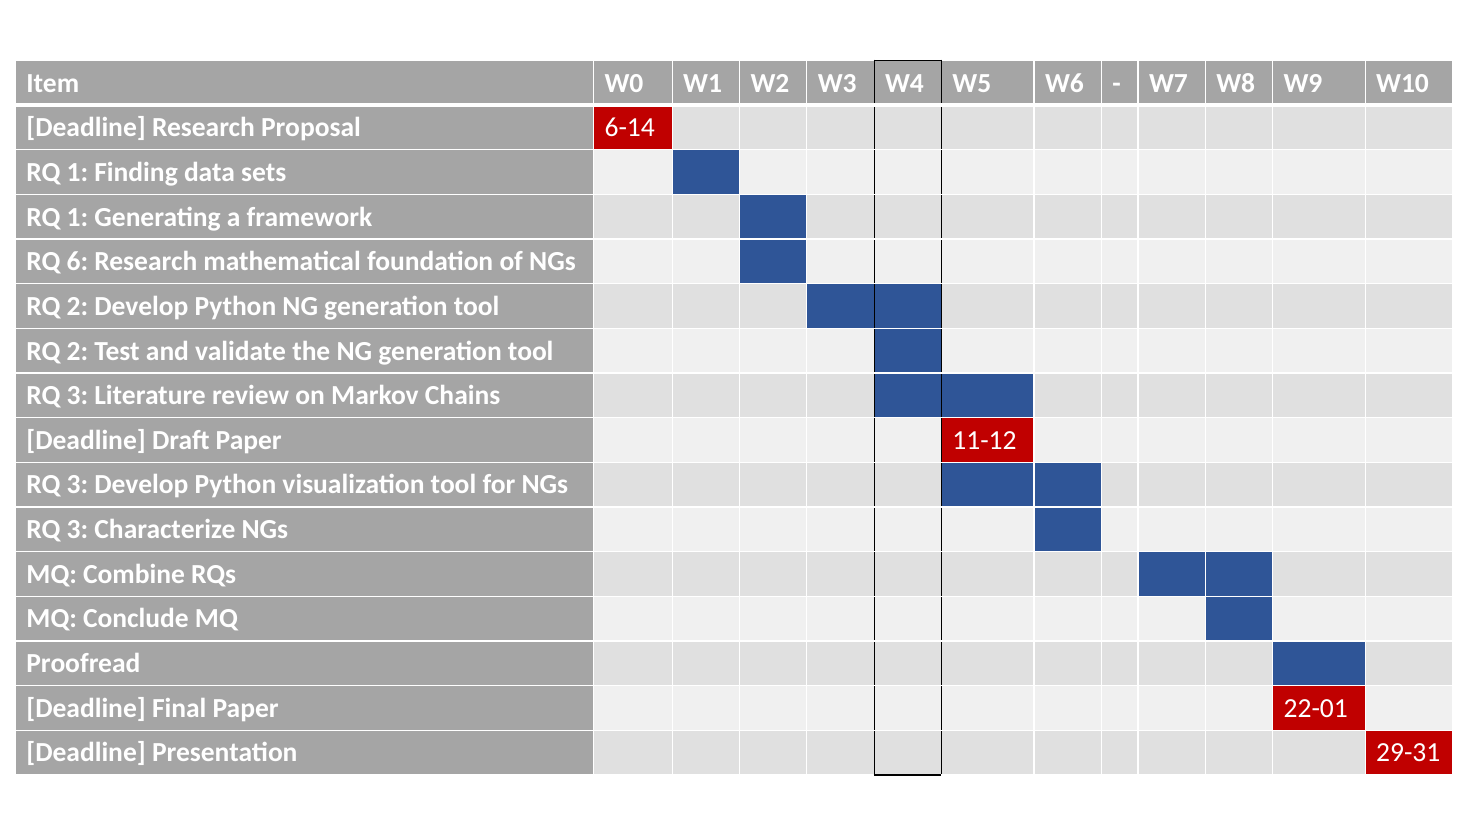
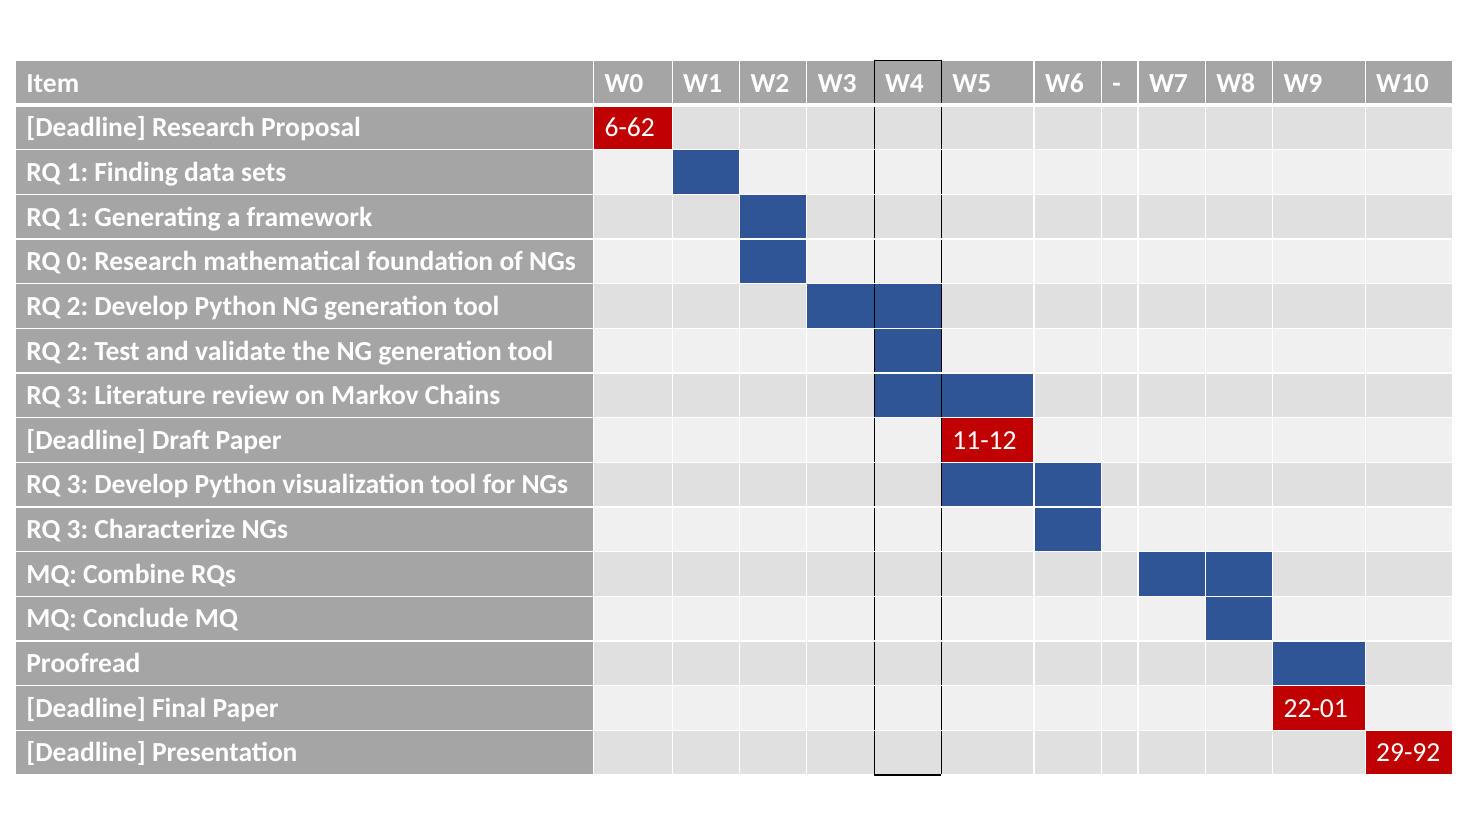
6-14: 6-14 -> 6-62 (630, 128)
6: 6 -> 0 (77, 262)
29-31: 29-31 -> 29-92 (1408, 753)
